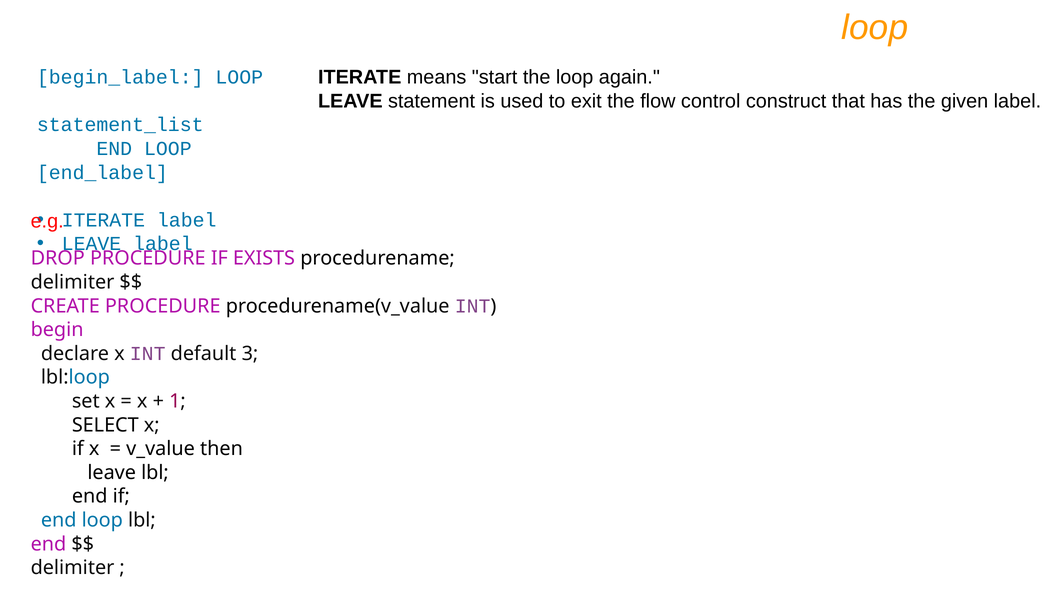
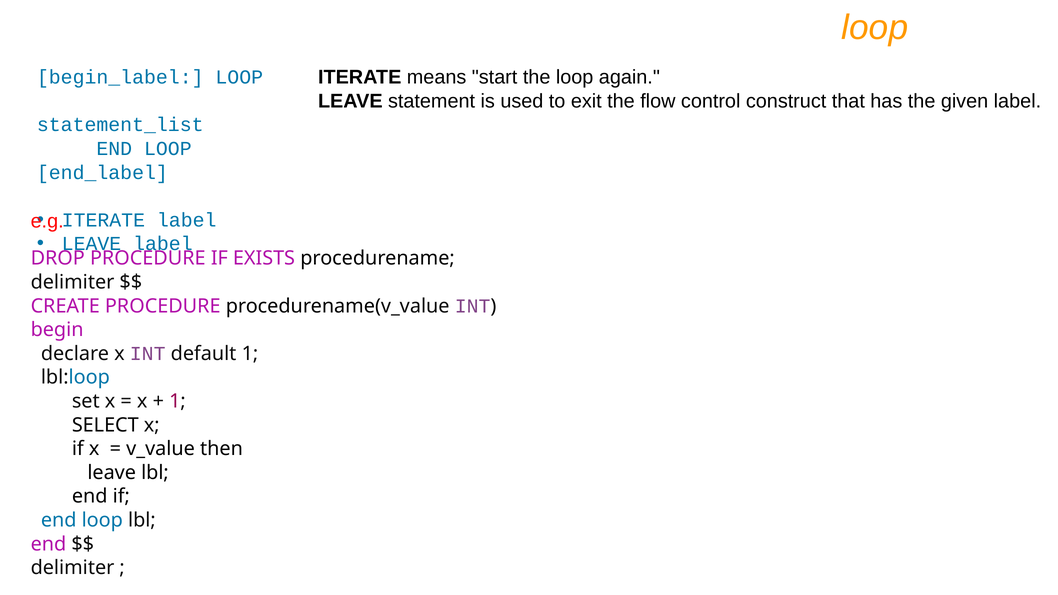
default 3: 3 -> 1 (250, 354)
